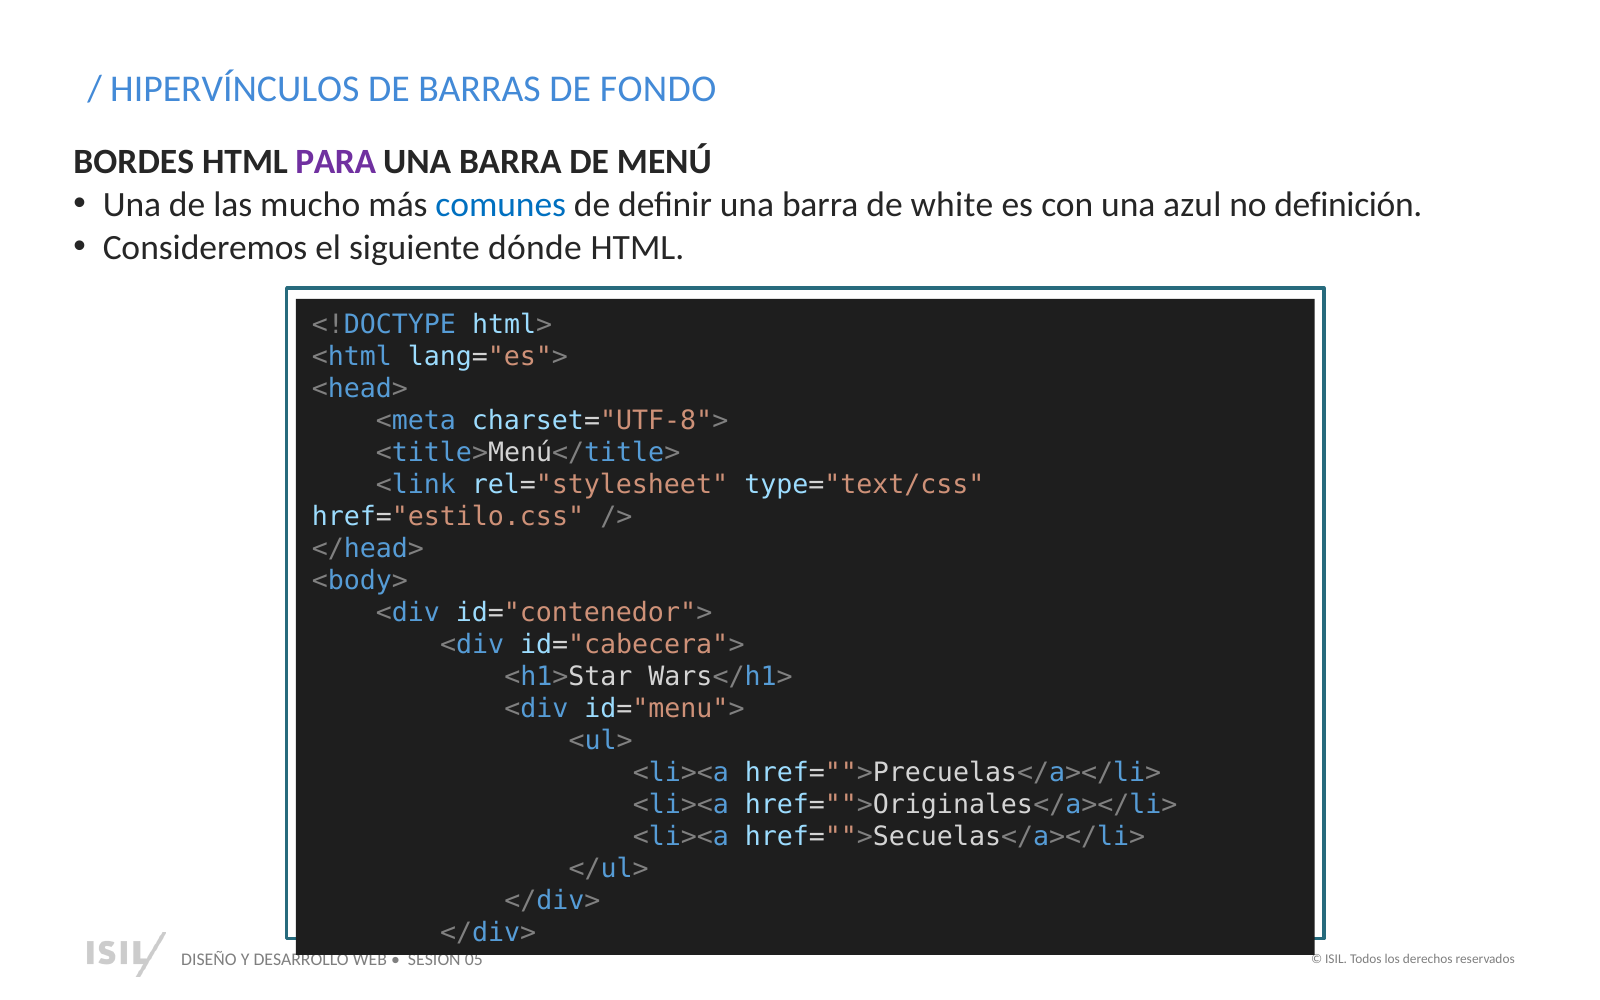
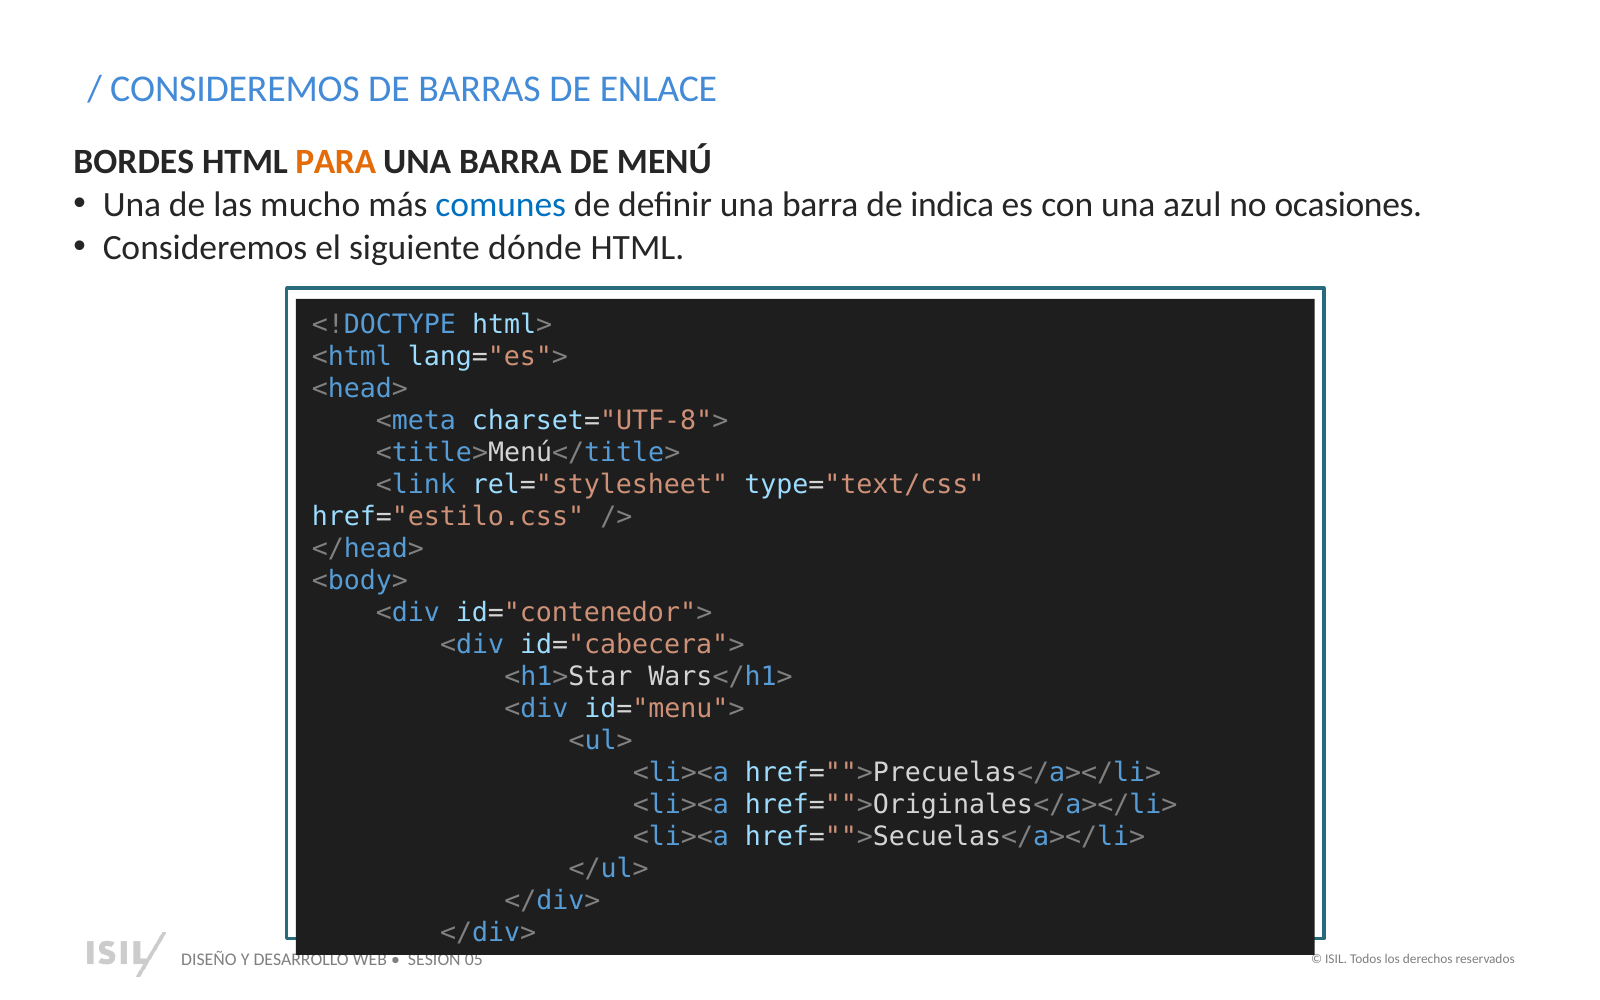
HIPERVÍNCULOS: HIPERVÍNCULOS -> CONSIDEREMOS (235, 89)
FONDO: FONDO -> ENLACE (658, 89)
PARA colour: purple -> orange (336, 162)
white: white -> indica (952, 205)
definición: definición -> ocasiones (1348, 205)
